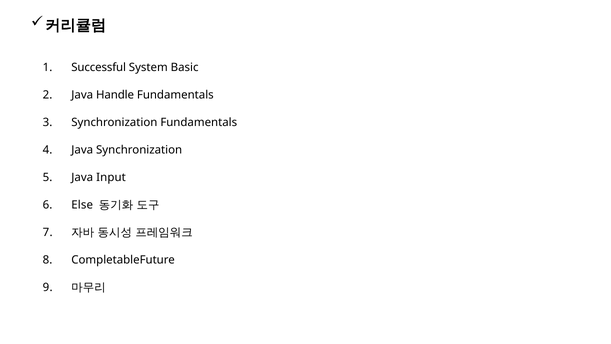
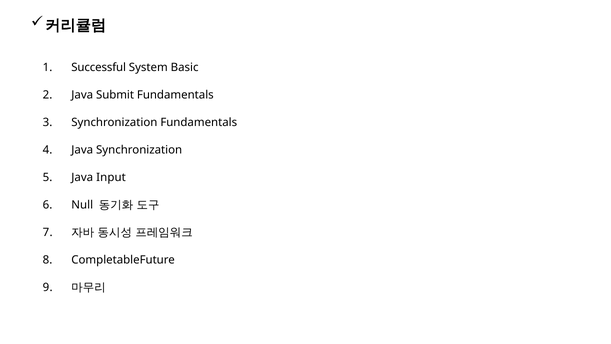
Handle: Handle -> Submit (115, 95)
Else: Else -> Null (82, 205)
